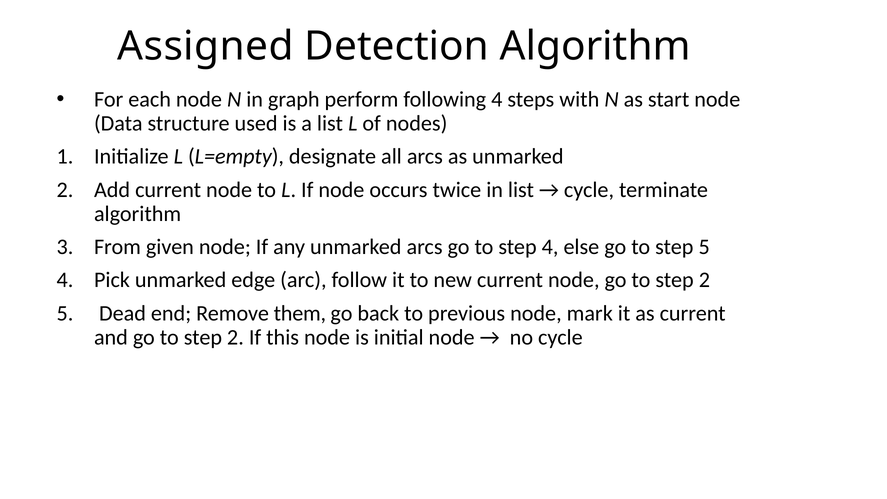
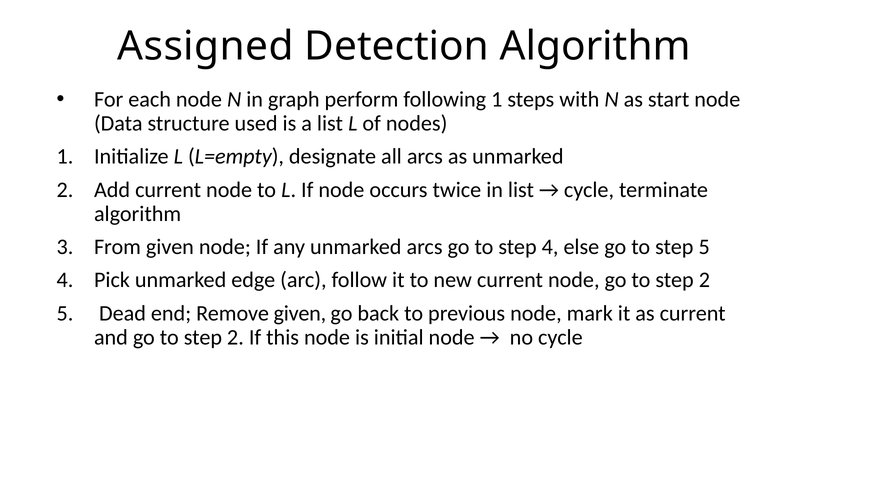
following 4: 4 -> 1 (497, 100)
Remove them: them -> given (300, 313)
